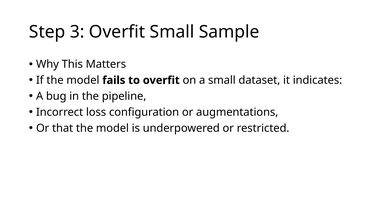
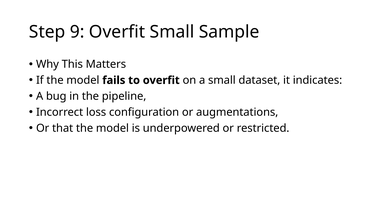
3: 3 -> 9 (77, 32)
